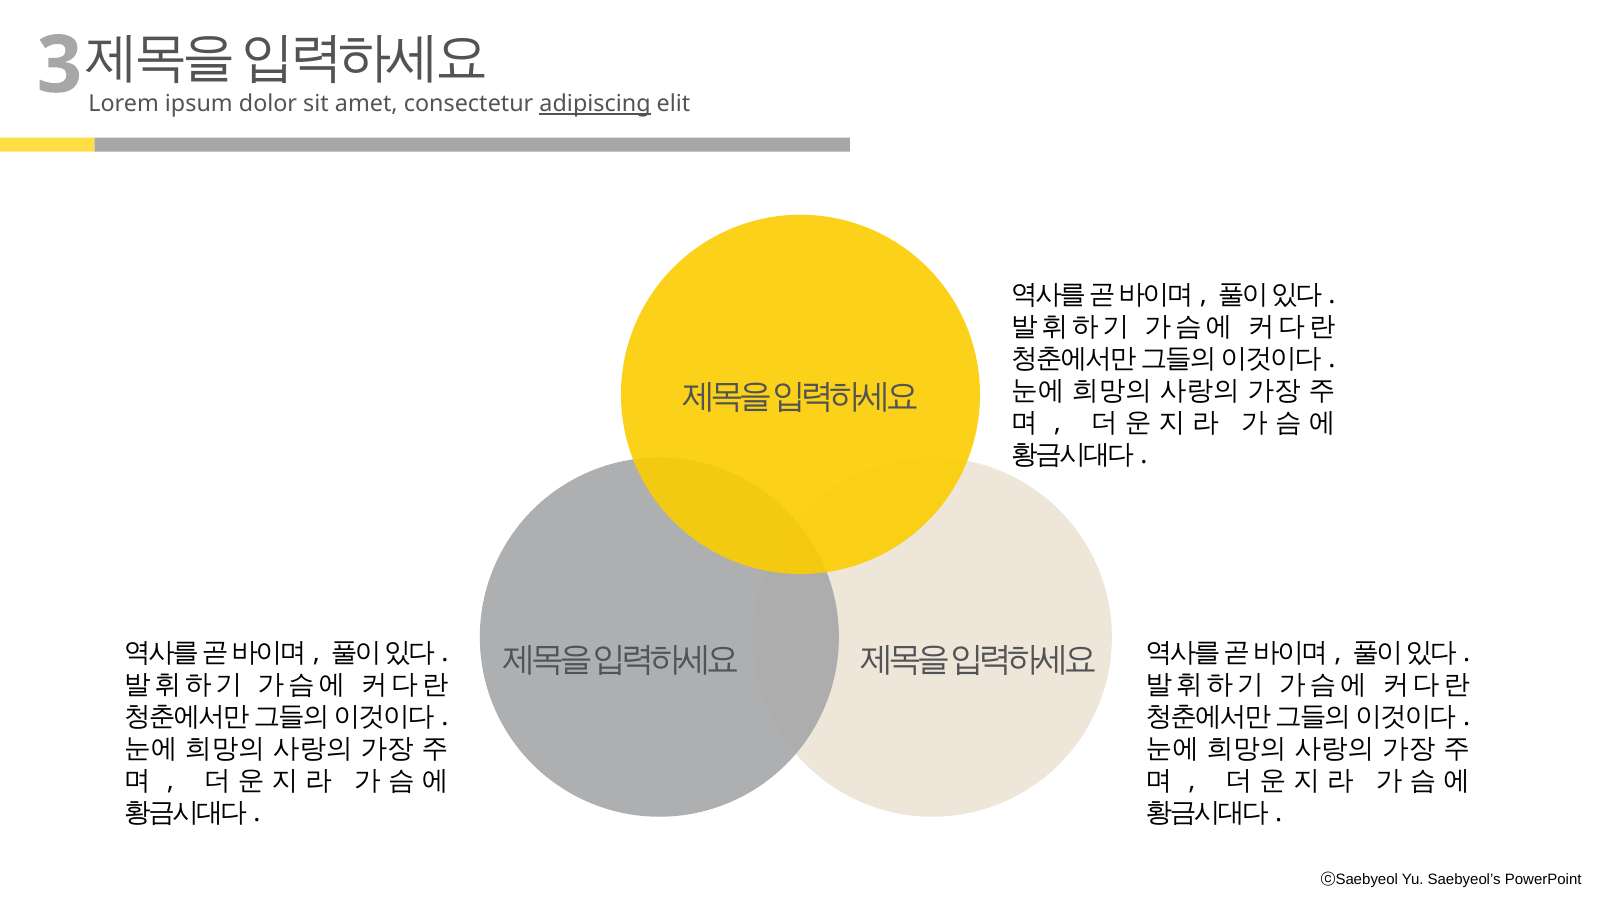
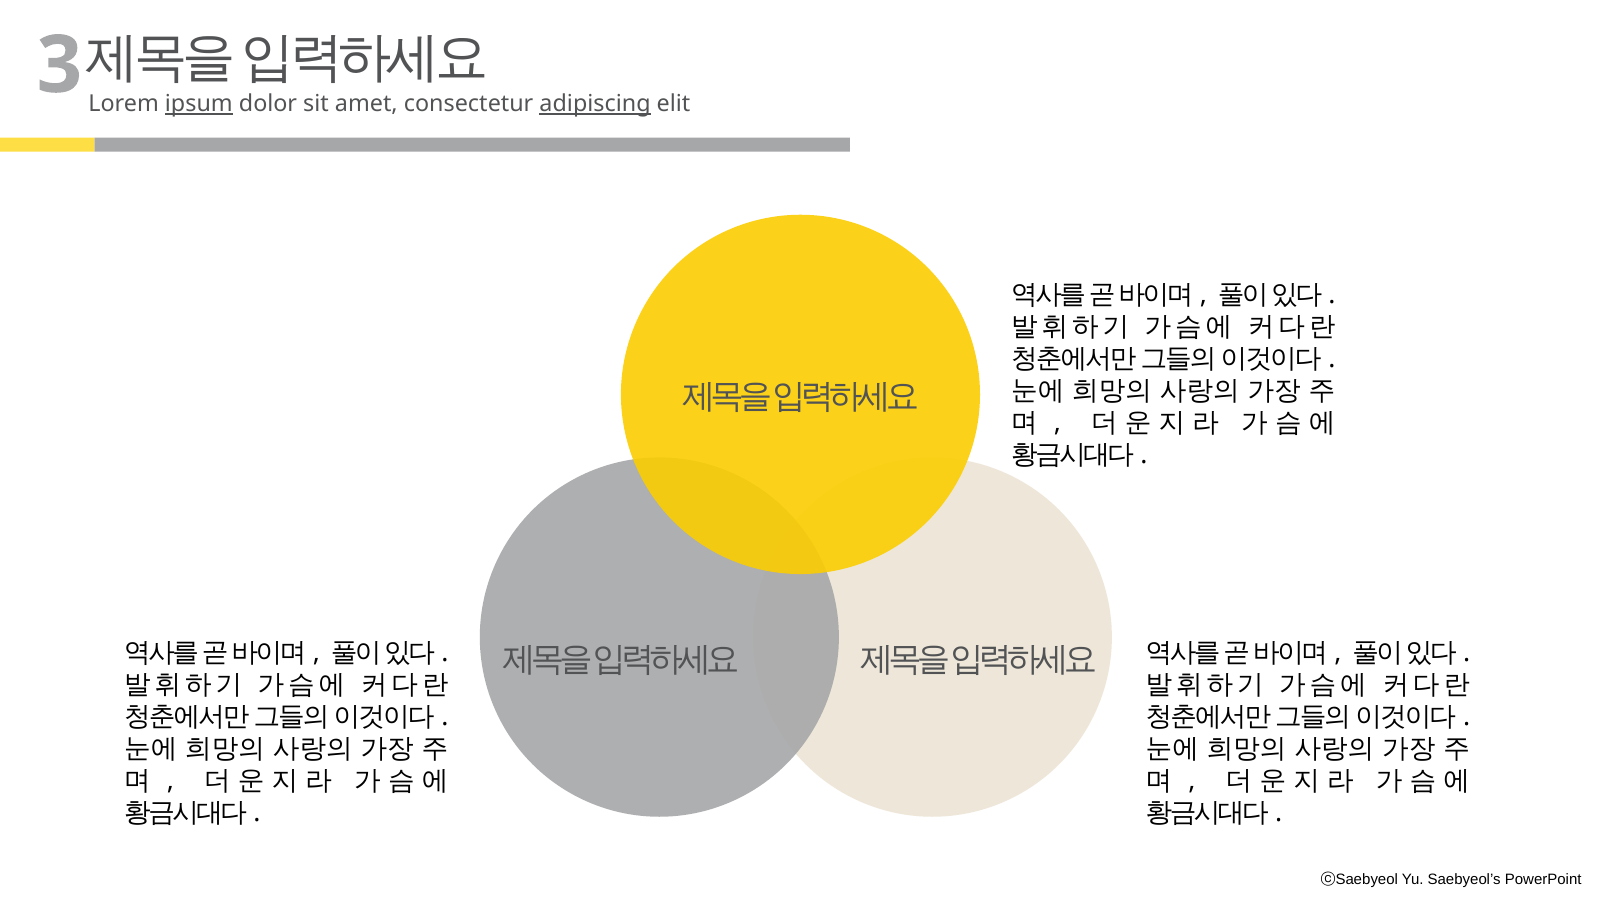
ipsum underline: none -> present (199, 104)
